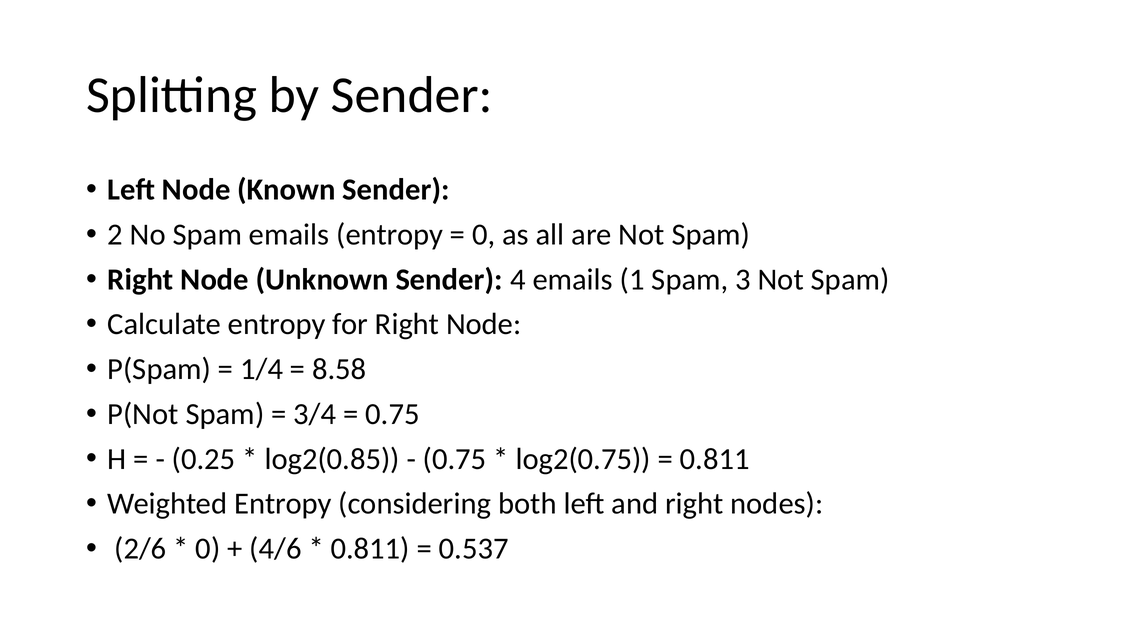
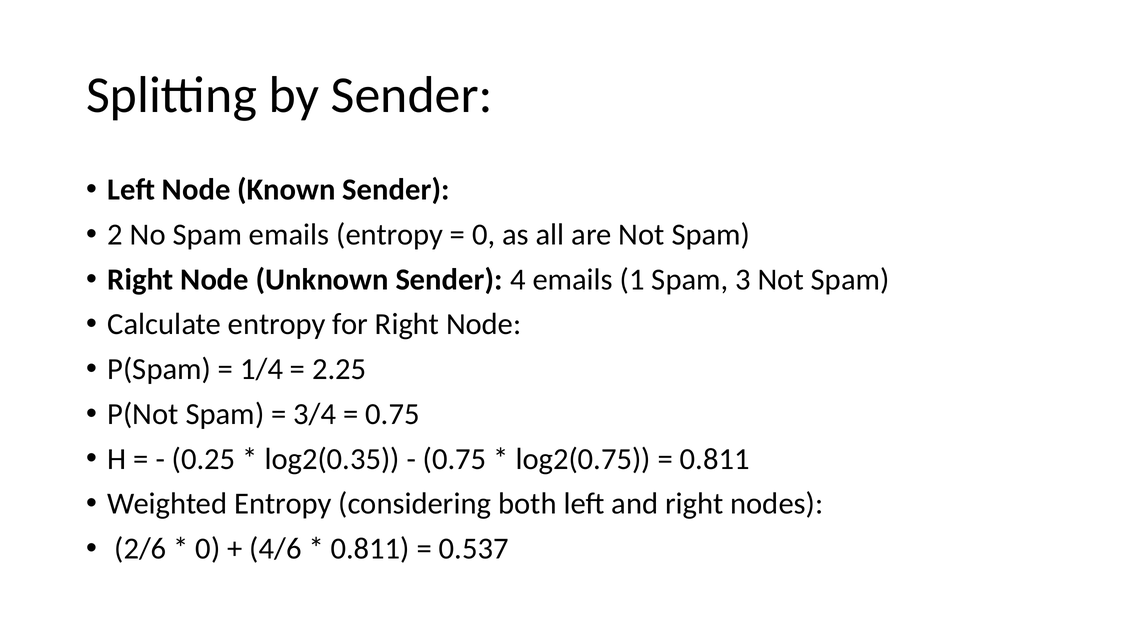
8.58: 8.58 -> 2.25 (339, 369)
log2(0.85: log2(0.85 -> log2(0.35 (332, 459)
